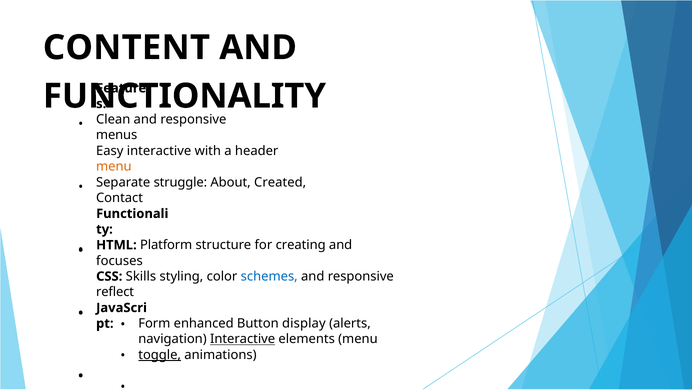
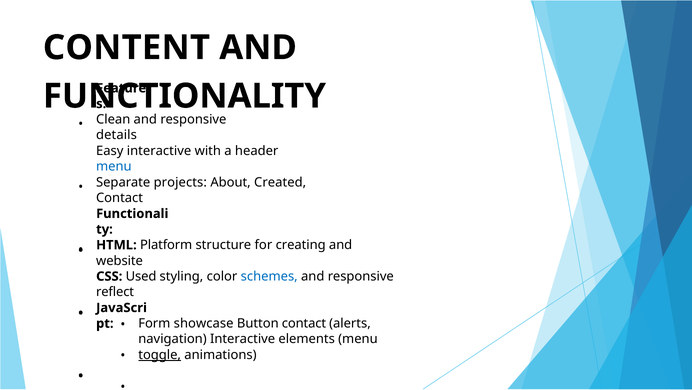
menus: menus -> details (117, 135)
menu colour: orange -> blue (114, 167)
struggle: struggle -> projects (180, 182)
focuses: focuses -> website (120, 261)
Skills: Skills -> Used (141, 276)
enhanced: enhanced -> showcase (204, 324)
Button display: display -> contact (304, 324)
Interactive underline: present -> none (243, 339)
